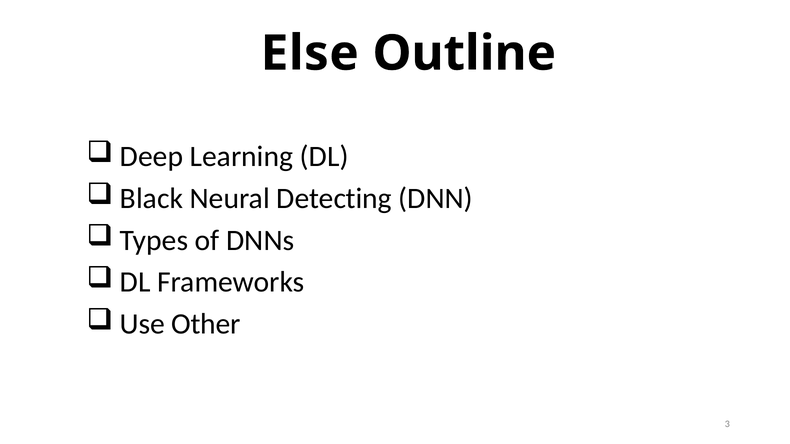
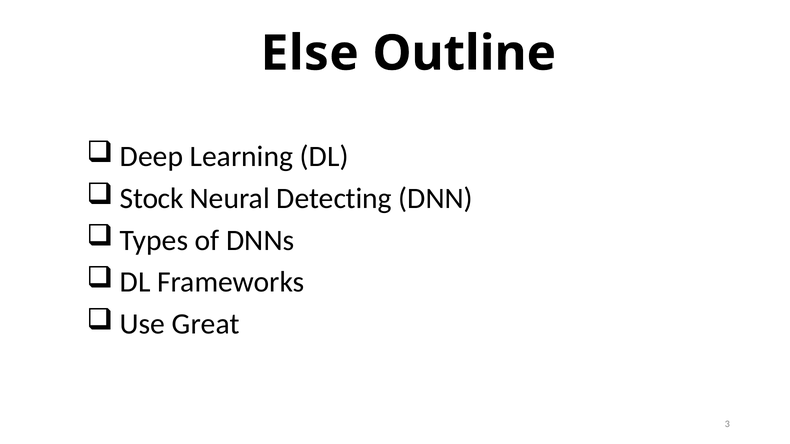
Black: Black -> Stock (152, 199)
Other: Other -> Great (206, 324)
